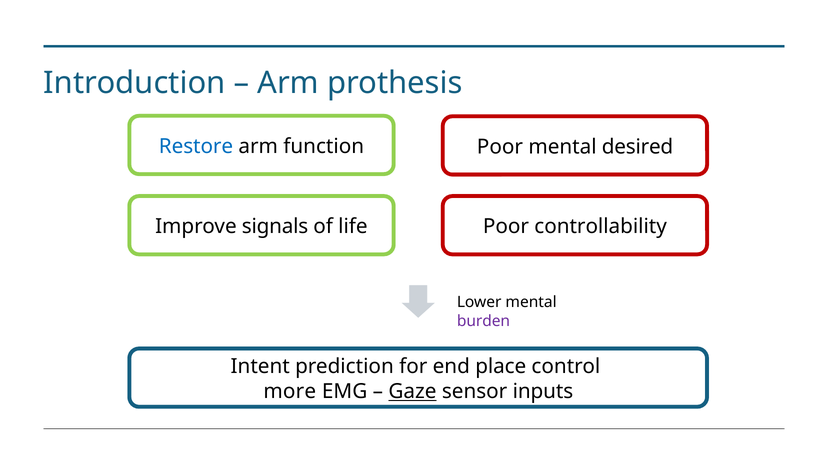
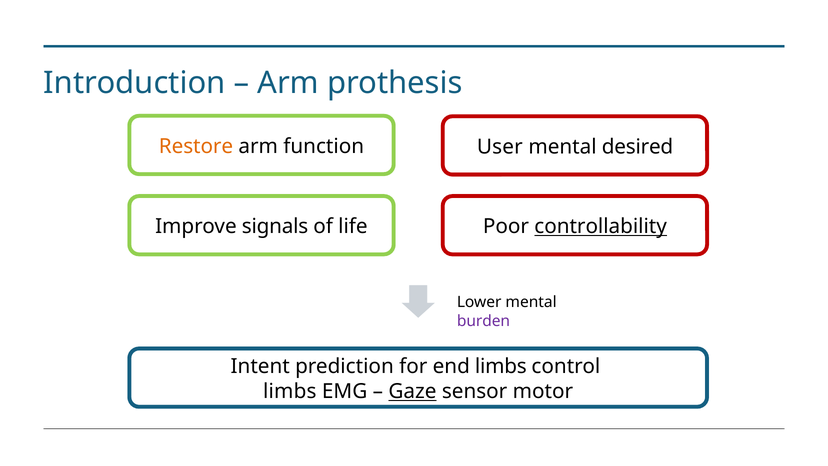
Restore colour: blue -> orange (196, 146)
Poor: Poor -> User (500, 147)
controllability underline: none -> present (601, 227)
end place: place -> limbs (501, 366)
more: more -> limbs (290, 391)
inputs: inputs -> motor (543, 391)
